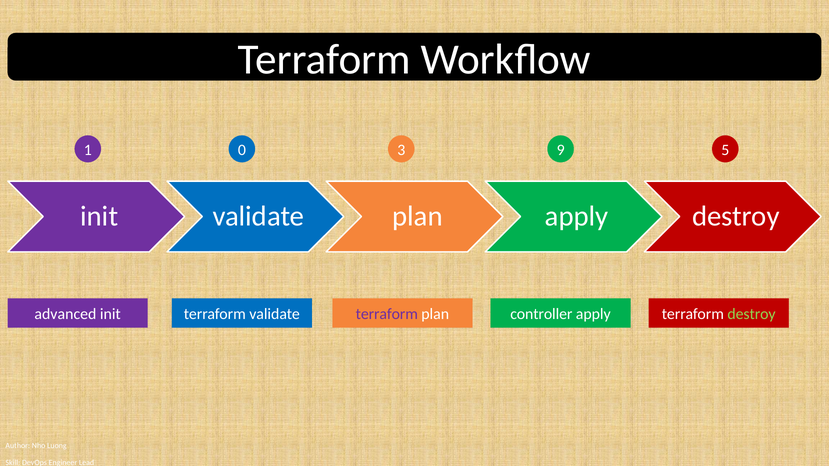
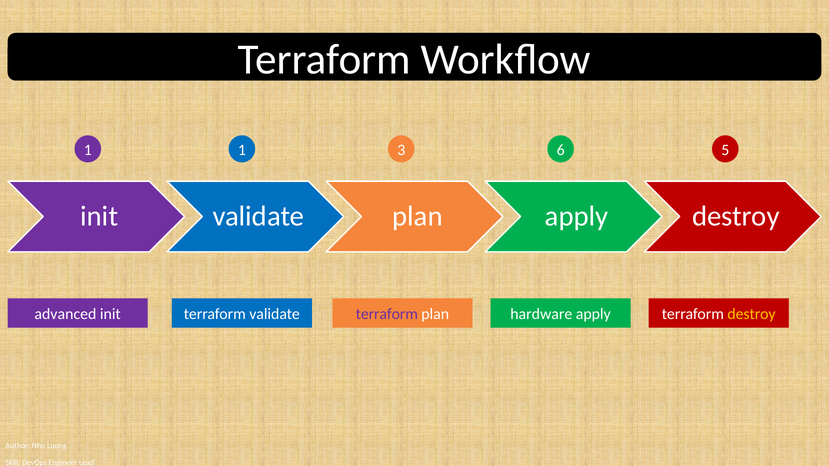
1 0: 0 -> 1 (242, 150)
9: 9 -> 6 (561, 150)
controller: controller -> hardware (541, 314)
destroy colour: light green -> yellow (752, 314)
